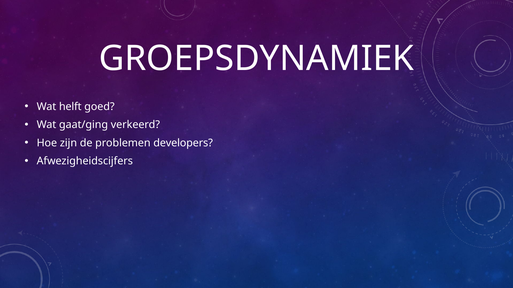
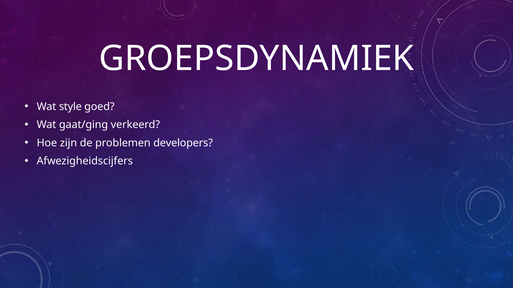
helft: helft -> style (70, 107)
